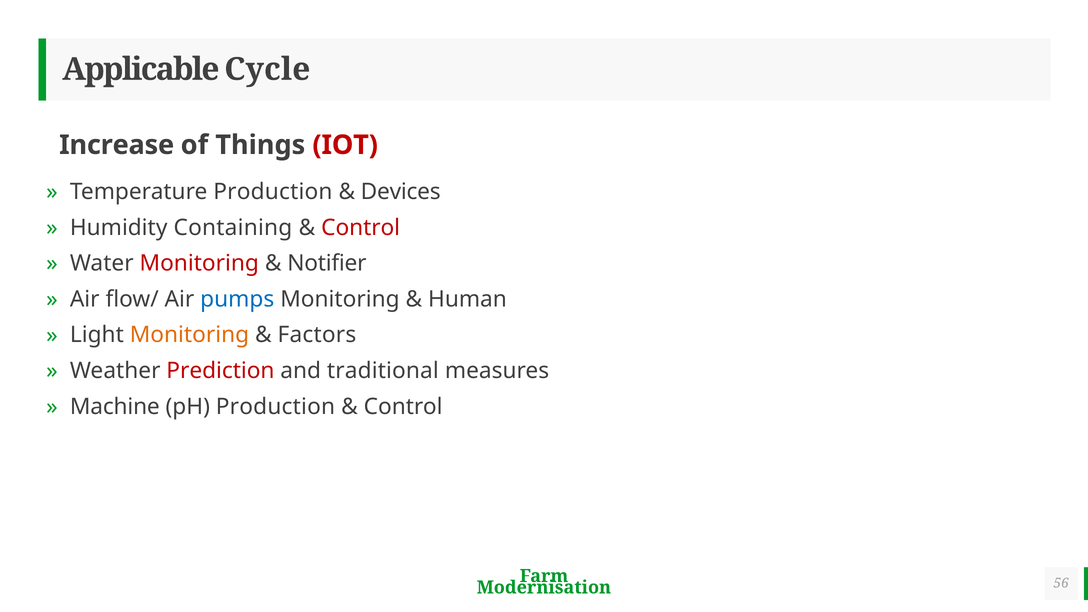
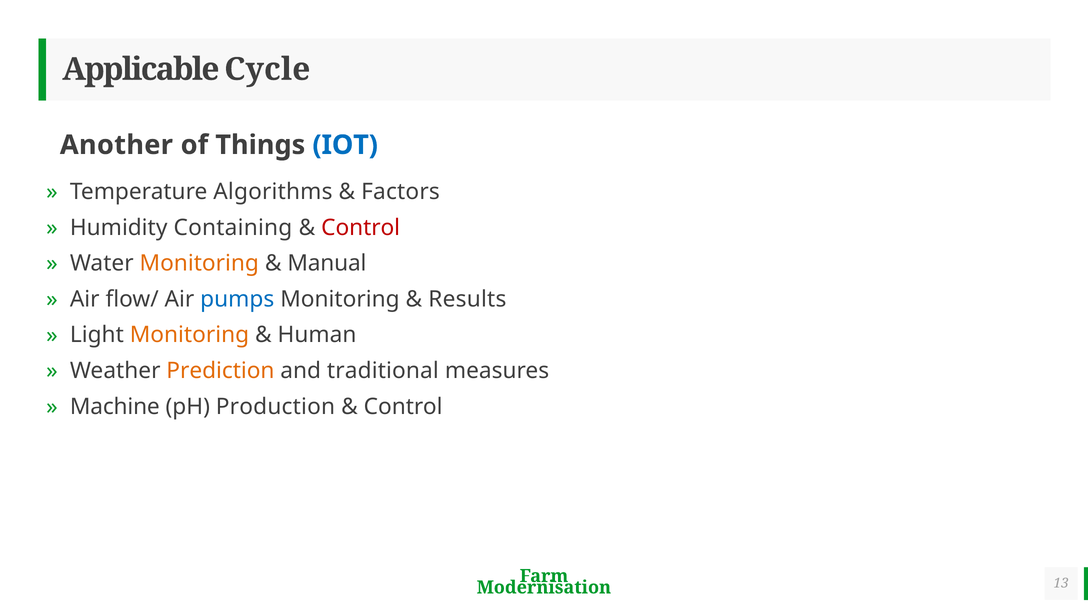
Increase: Increase -> Another (116, 145)
IOT colour: red -> blue (345, 145)
Temperature Production: Production -> Algorithms (273, 192)
Devices: Devices -> Factors (400, 192)
Monitoring colour: red -> orange (199, 263)
Notifier: Notifier -> Manual (327, 263)
Human: Human -> Results (467, 299)
Factors: Factors -> Human (317, 335)
Prediction colour: red -> orange (220, 371)
56: 56 -> 13 (1061, 583)
